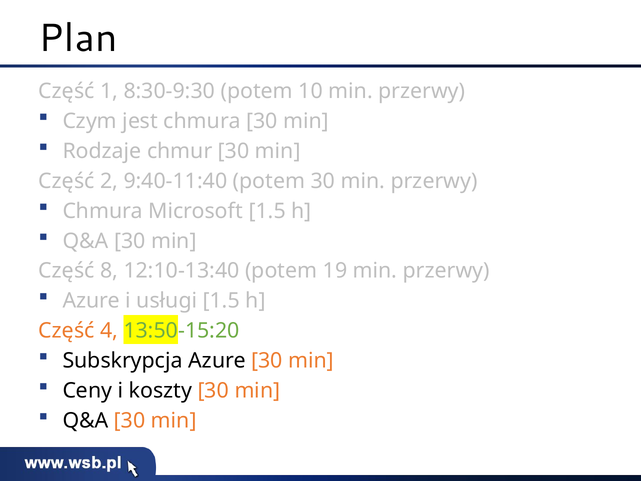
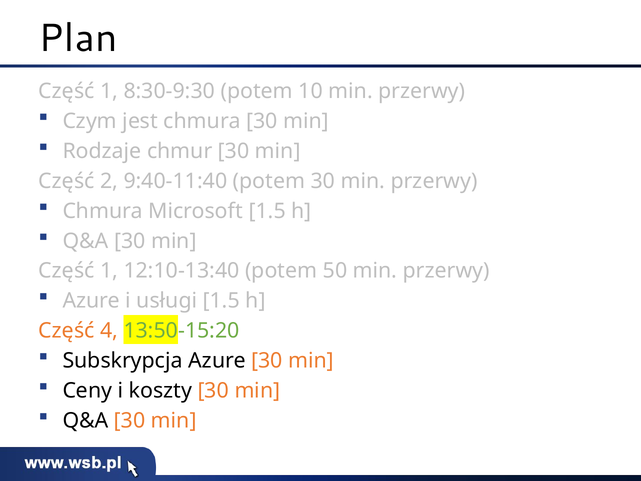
8: 8 -> 1 (109, 271)
19: 19 -> 50 (335, 271)
